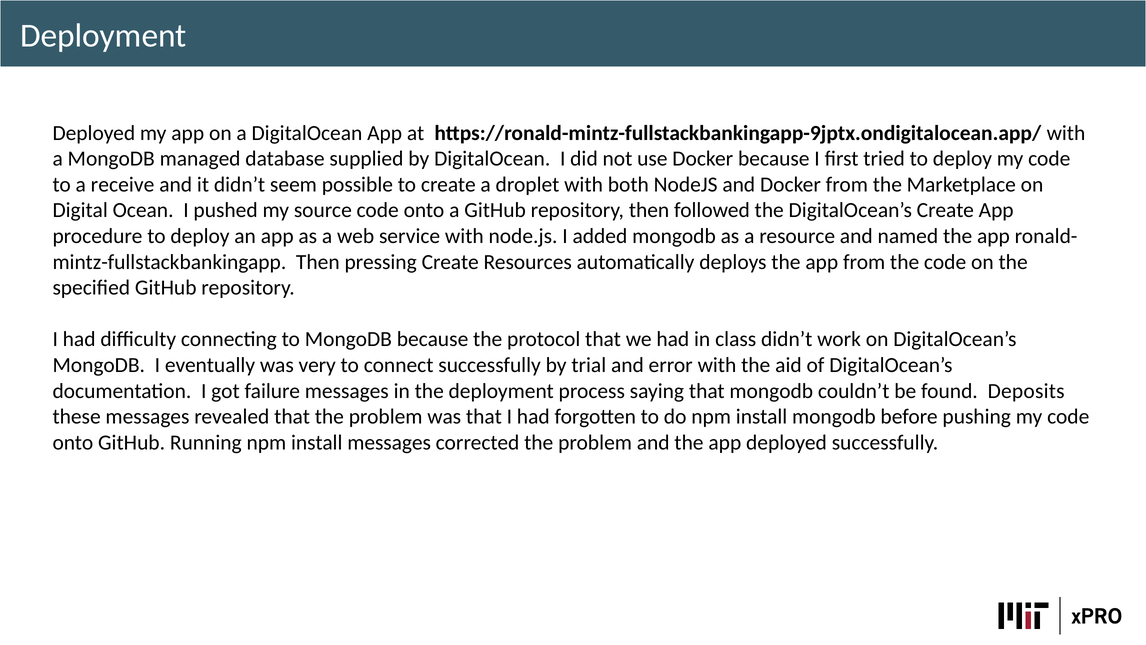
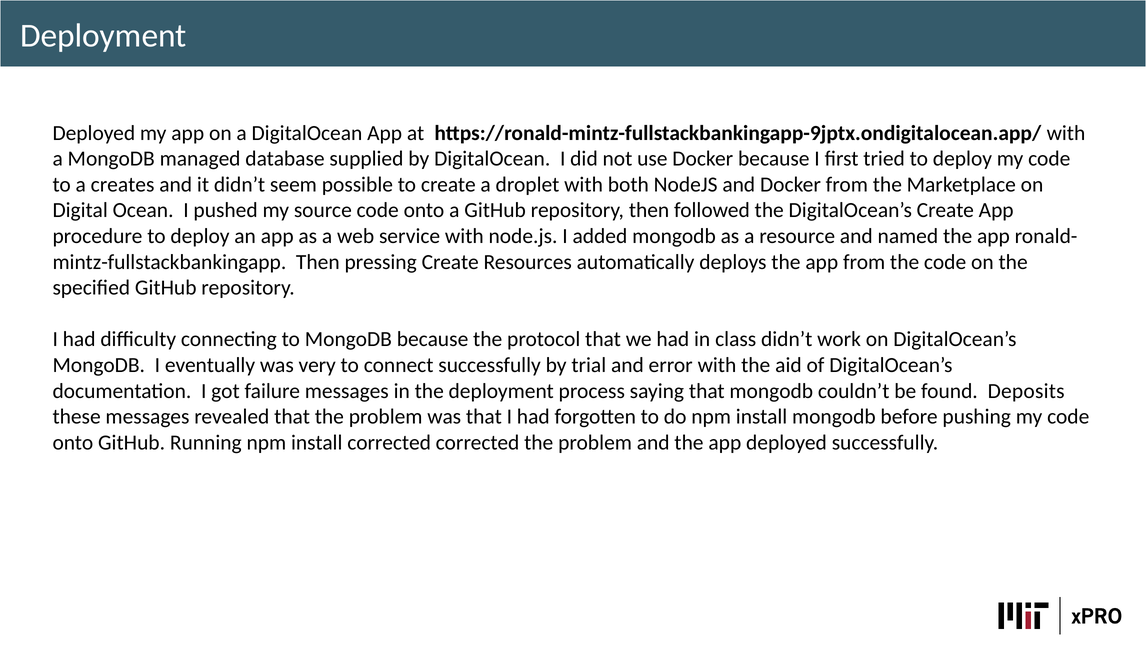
receive: receive -> creates (123, 184)
install messages: messages -> corrected (389, 442)
